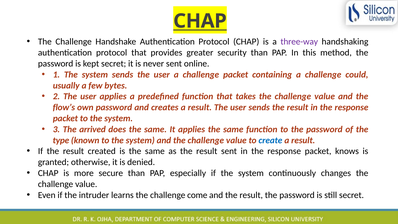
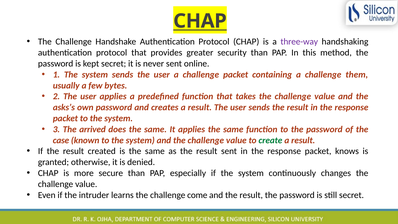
could: could -> them (357, 75)
flow’s: flow’s -> asks’s (64, 107)
type: type -> case (61, 140)
create colour: blue -> green (270, 140)
